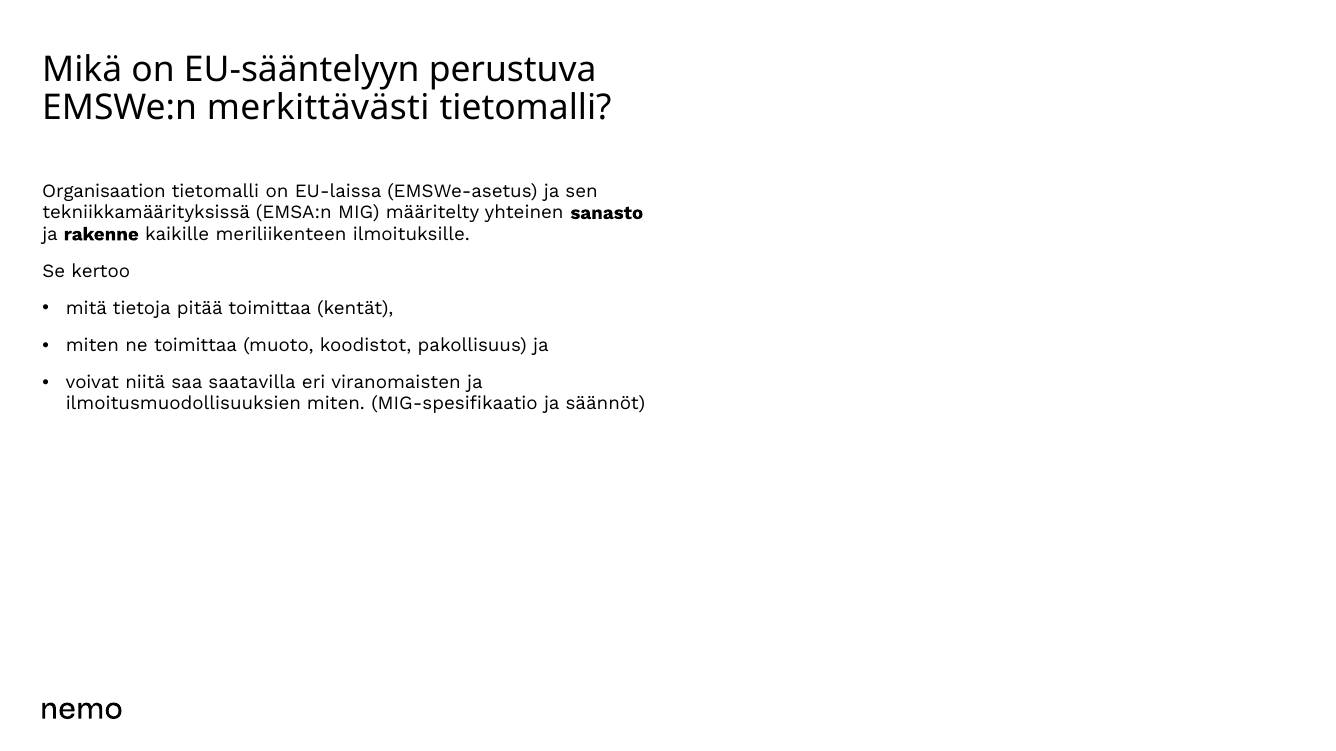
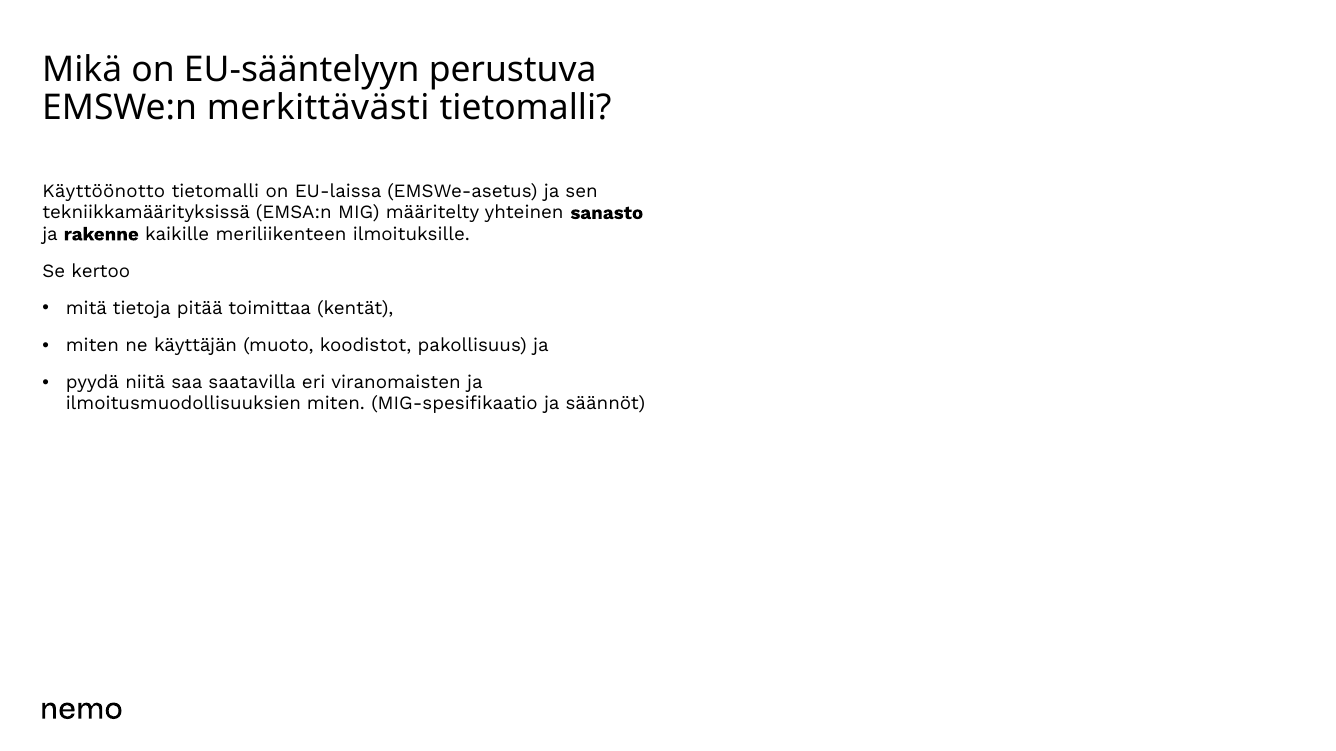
Organisaation: Organisaation -> Käyttöönotto (104, 191)
ne toimittaa: toimittaa -> käyttäjän (196, 345)
voivat: voivat -> pyydä (92, 383)
